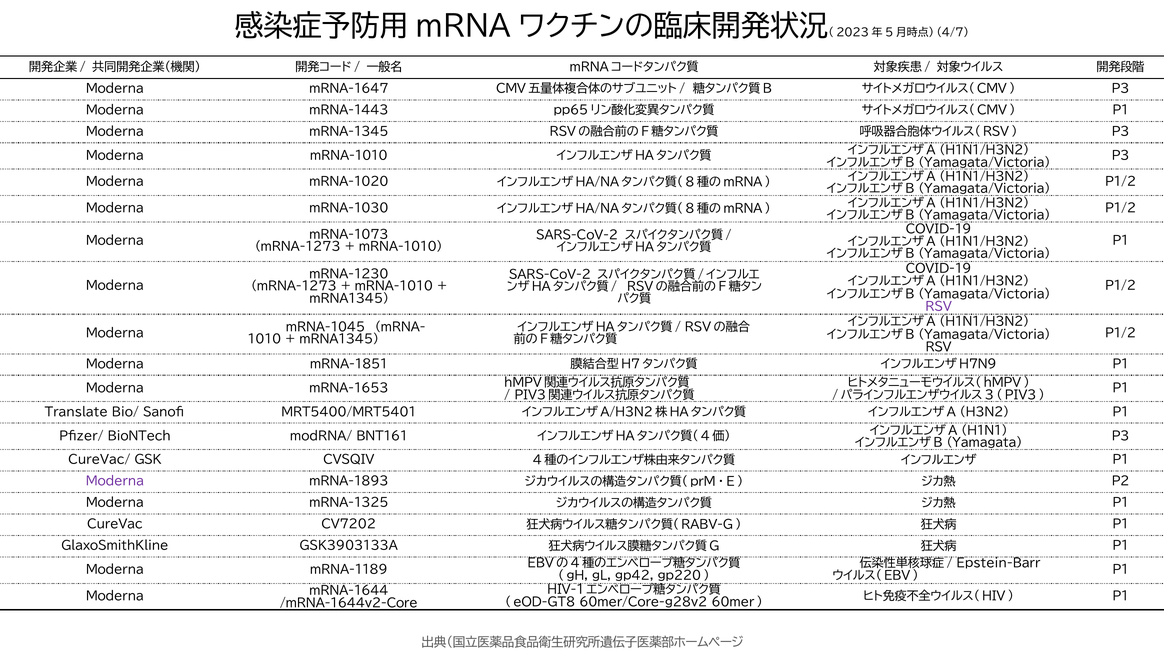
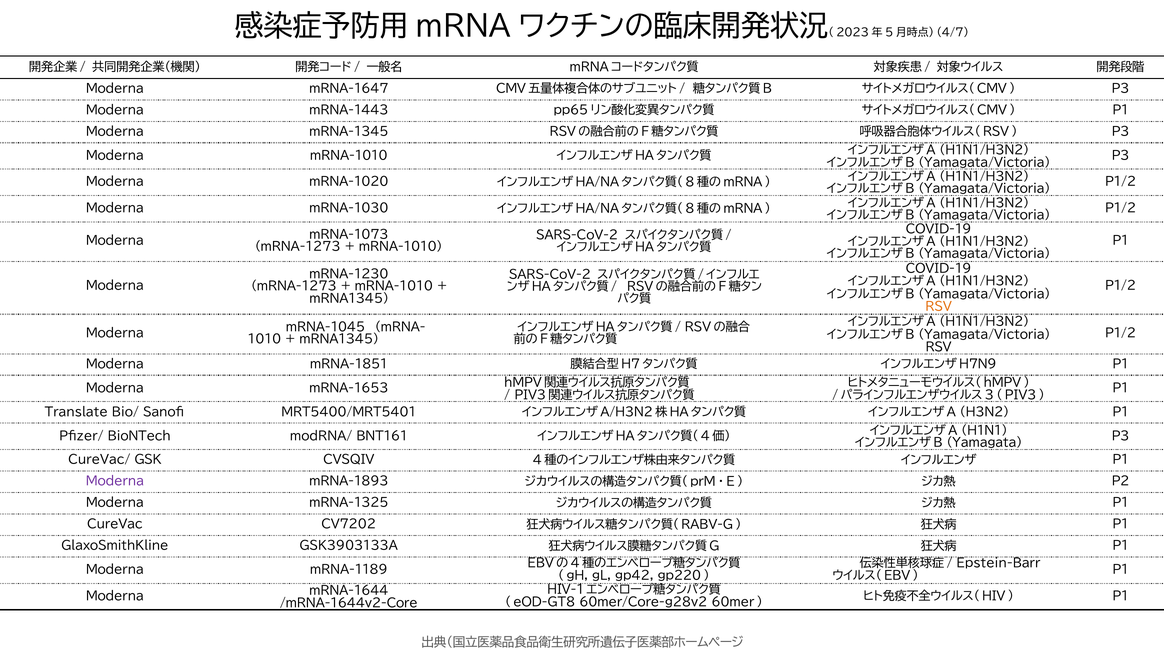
RSV colour: purple -> orange (939, 307)
